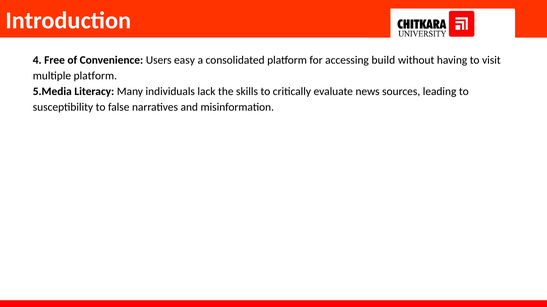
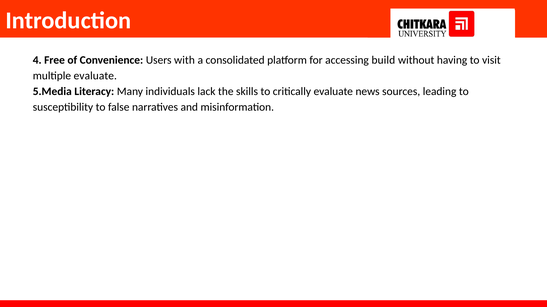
easy: easy -> with (184, 60)
multiple platform: platform -> evaluate (95, 76)
